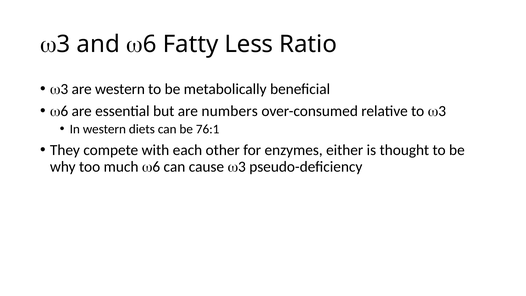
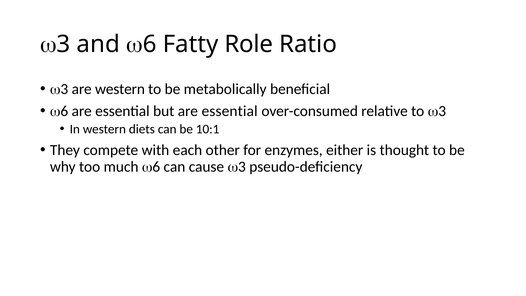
Less: Less -> Role (249, 44)
but are numbers: numbers -> essential (230, 111)
76:1: 76:1 -> 10:1 (208, 129)
